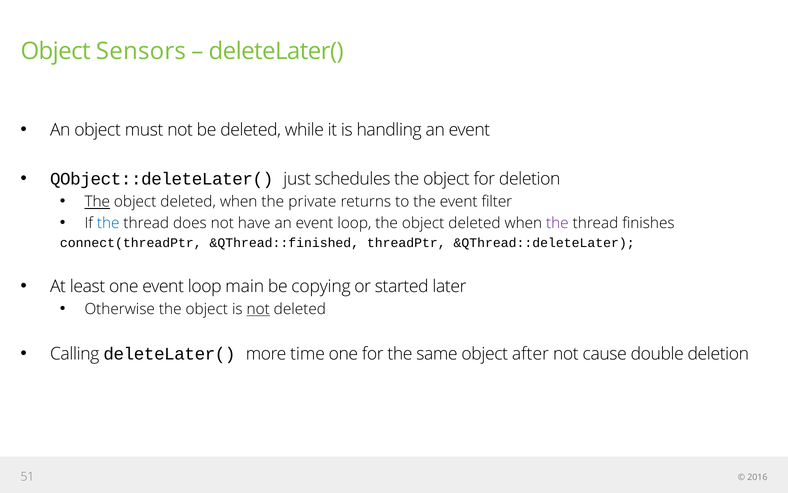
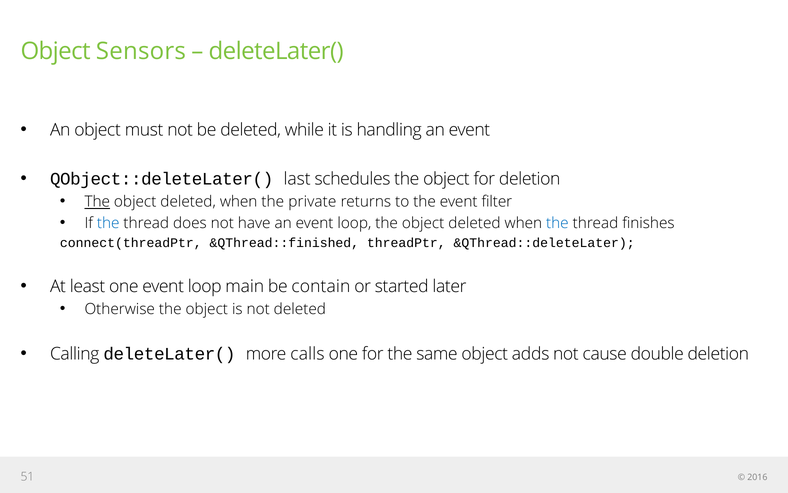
just: just -> last (297, 179)
the colour: purple -> blue (557, 223)
copying: copying -> contain (321, 286)
not underline: present -> none (258, 309)
time: time -> calls (307, 354)
after: after -> adds (531, 354)
